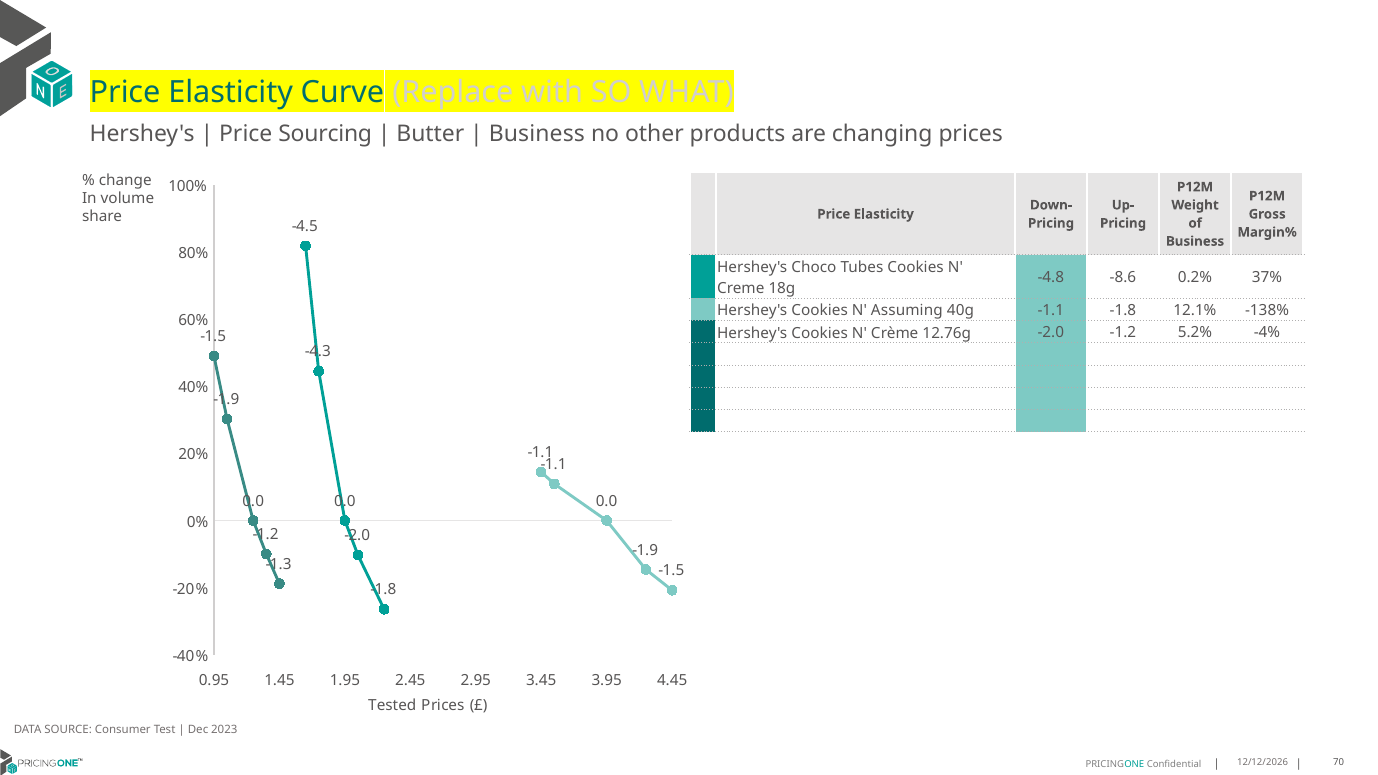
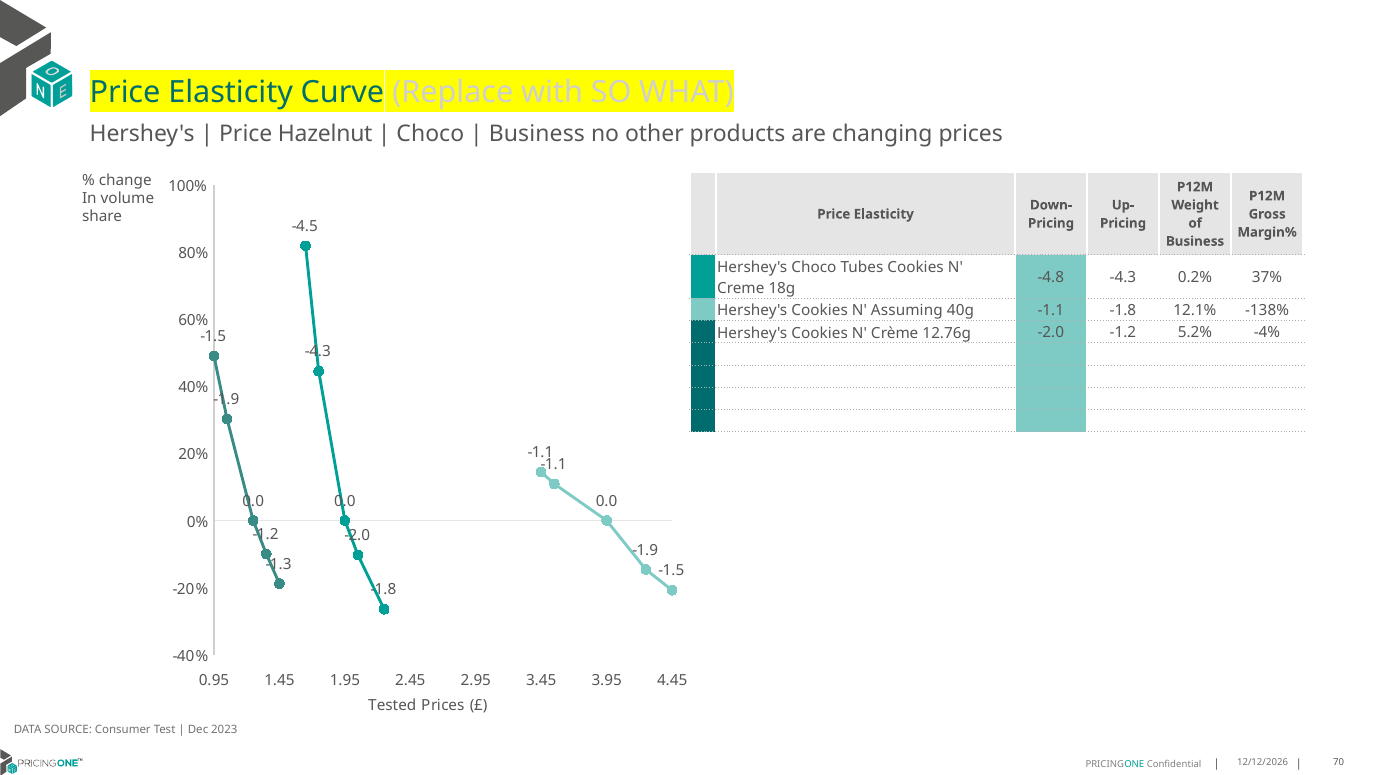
Sourcing: Sourcing -> Hazelnut (325, 134)
Butter: Butter -> Choco (430, 134)
-4.8 -8.6: -8.6 -> -4.3 (1123, 278)
